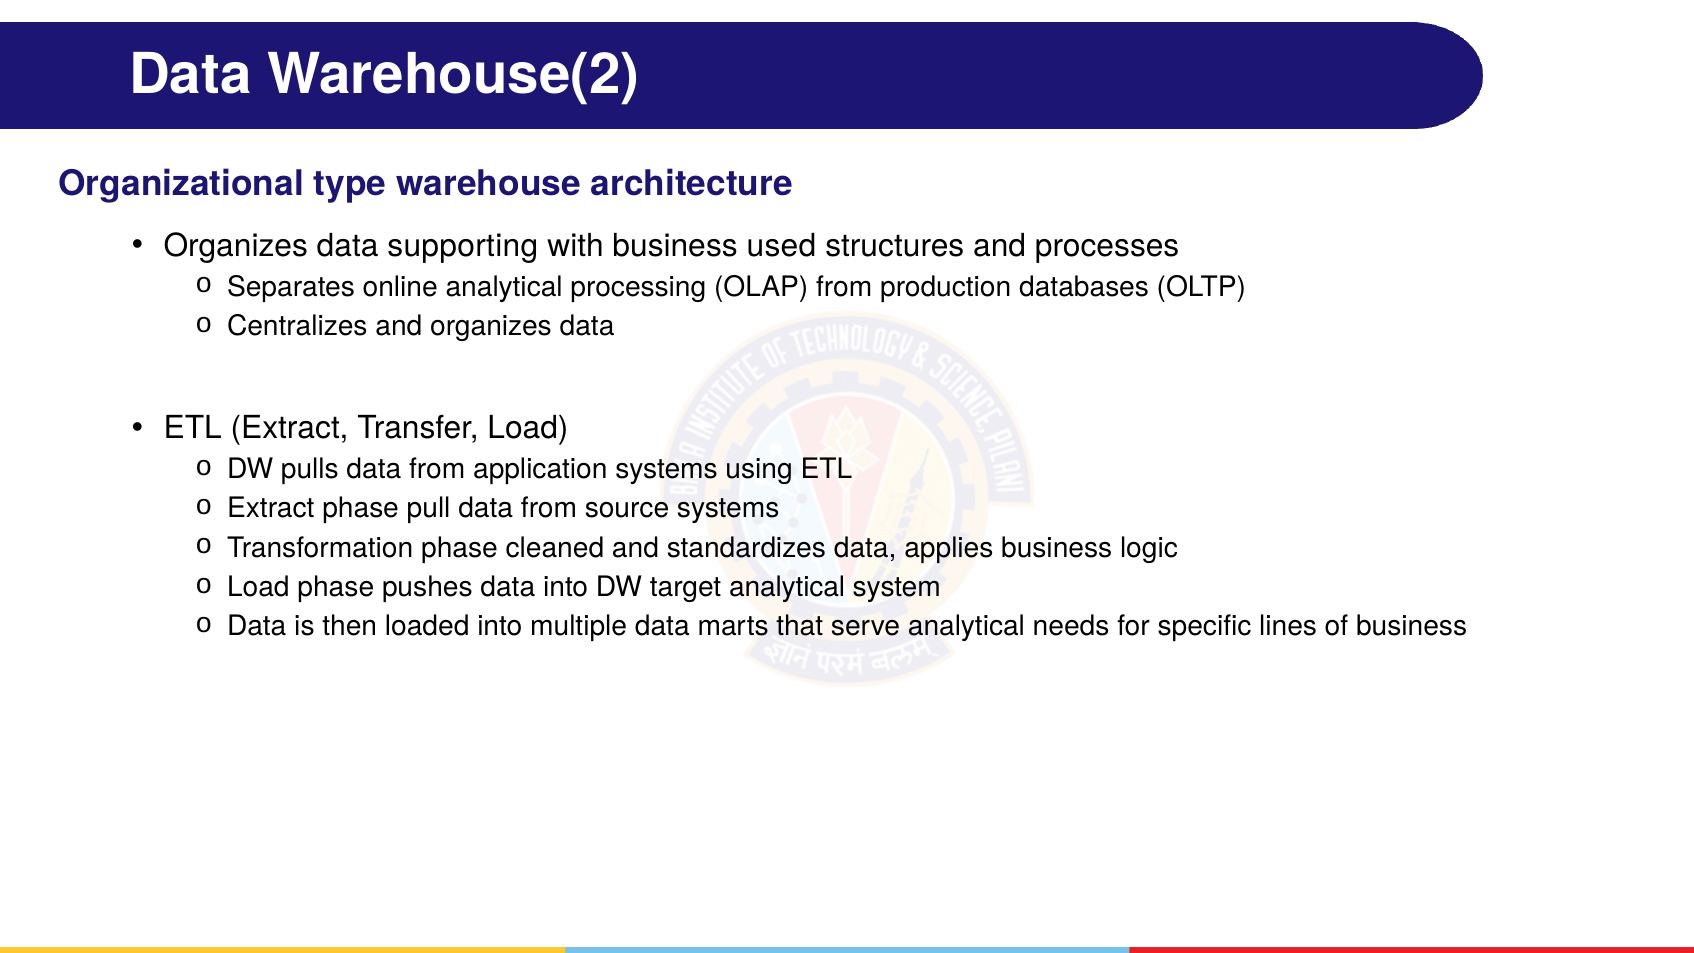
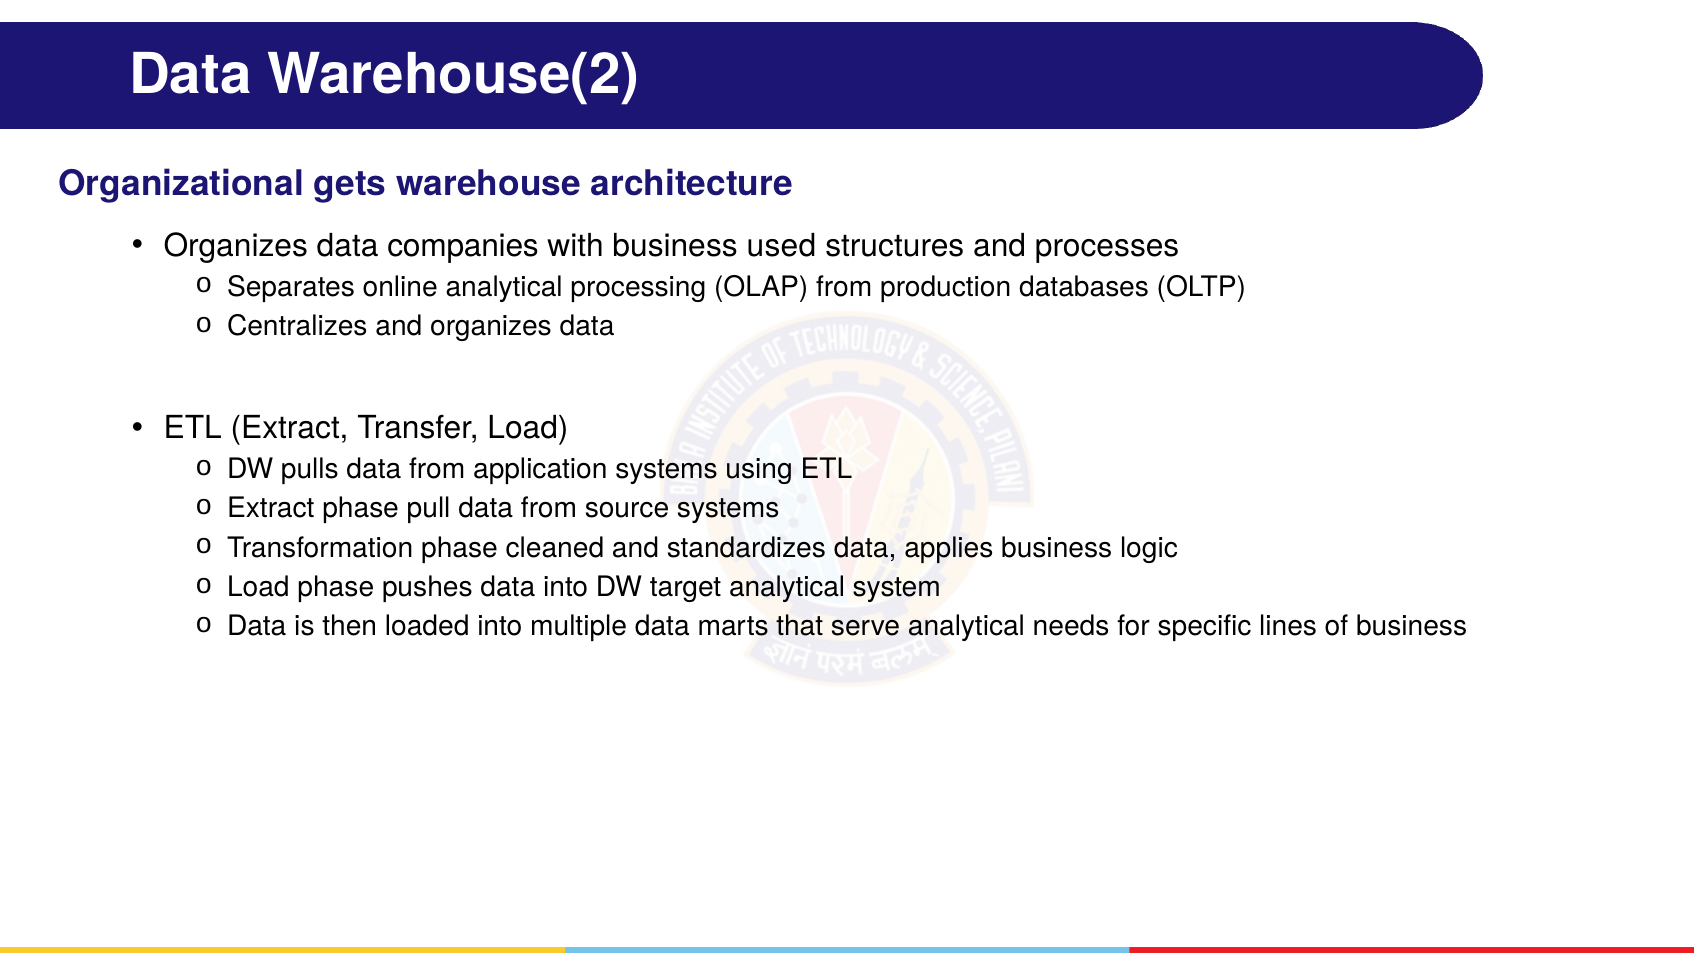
type: type -> gets (350, 184)
supporting: supporting -> companies (463, 246)
